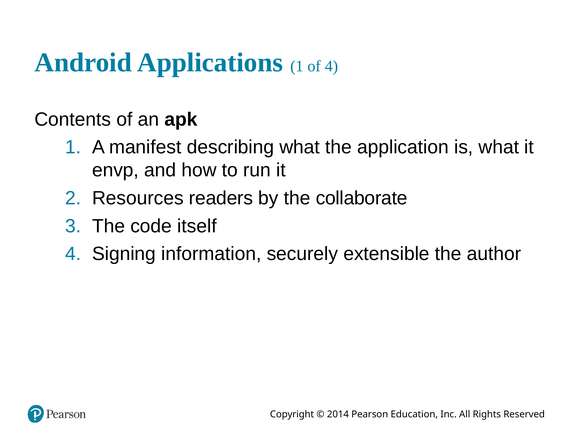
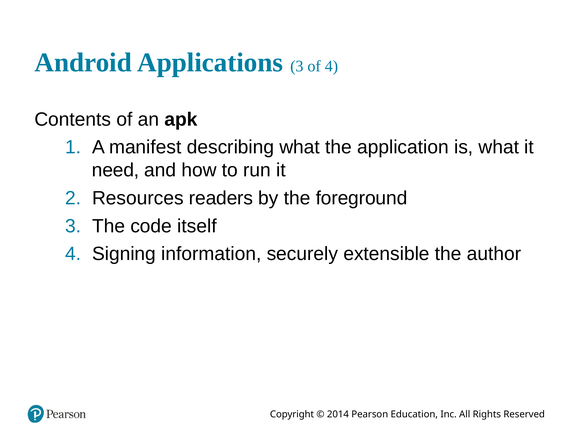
Applications 1: 1 -> 3 (297, 66)
envp: envp -> need (116, 170)
collaborate: collaborate -> foreground (362, 198)
